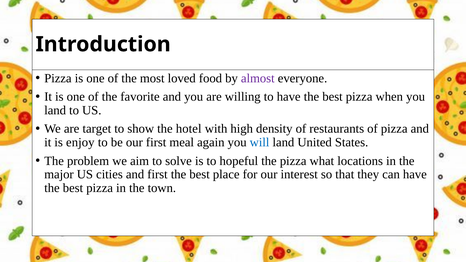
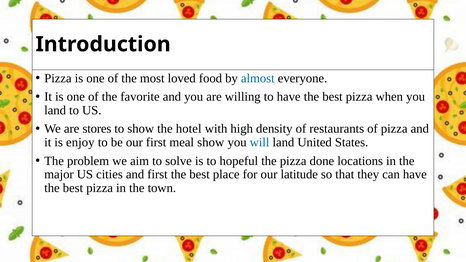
almost colour: purple -> blue (258, 78)
target: target -> stores (97, 129)
meal again: again -> show (211, 142)
what: what -> done (322, 161)
interest: interest -> latitude (299, 175)
